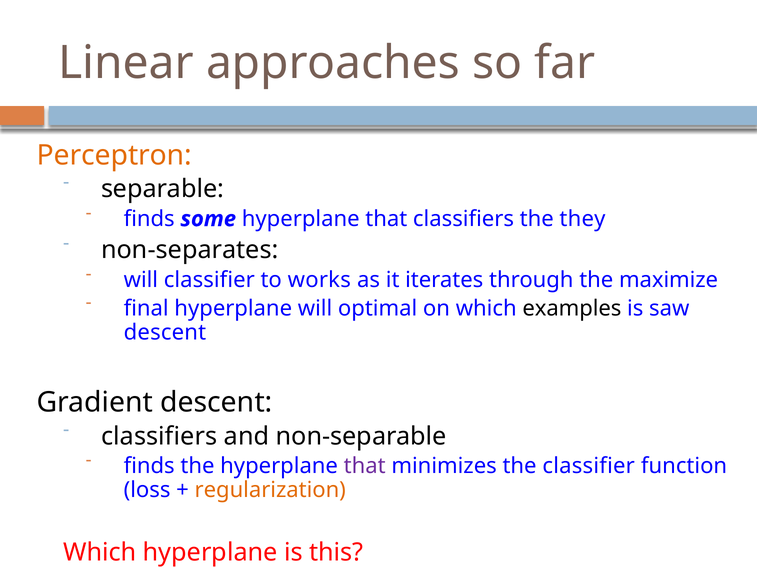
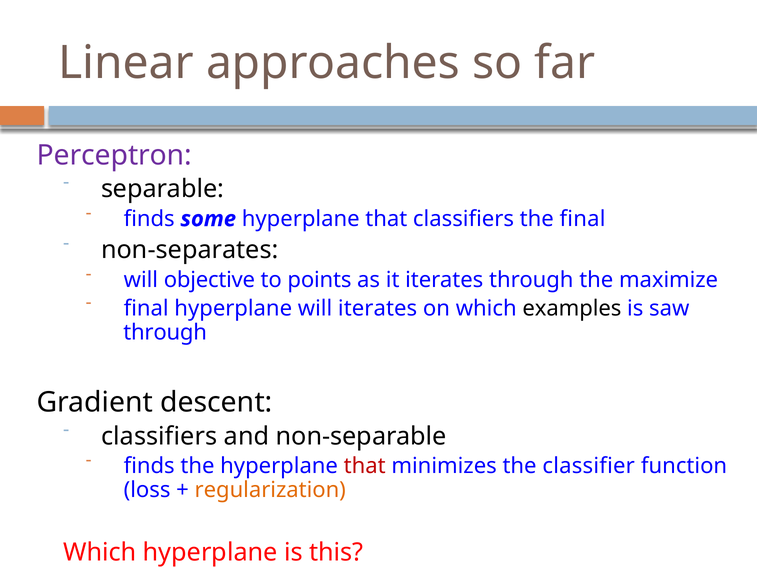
Perceptron colour: orange -> purple (114, 155)
the they: they -> final (582, 219)
will classifier: classifier -> objective (209, 280)
works: works -> points (319, 280)
will optimal: optimal -> iterates (378, 308)
descent: descent -> through (165, 332)
that colour: purple -> red (365, 466)
